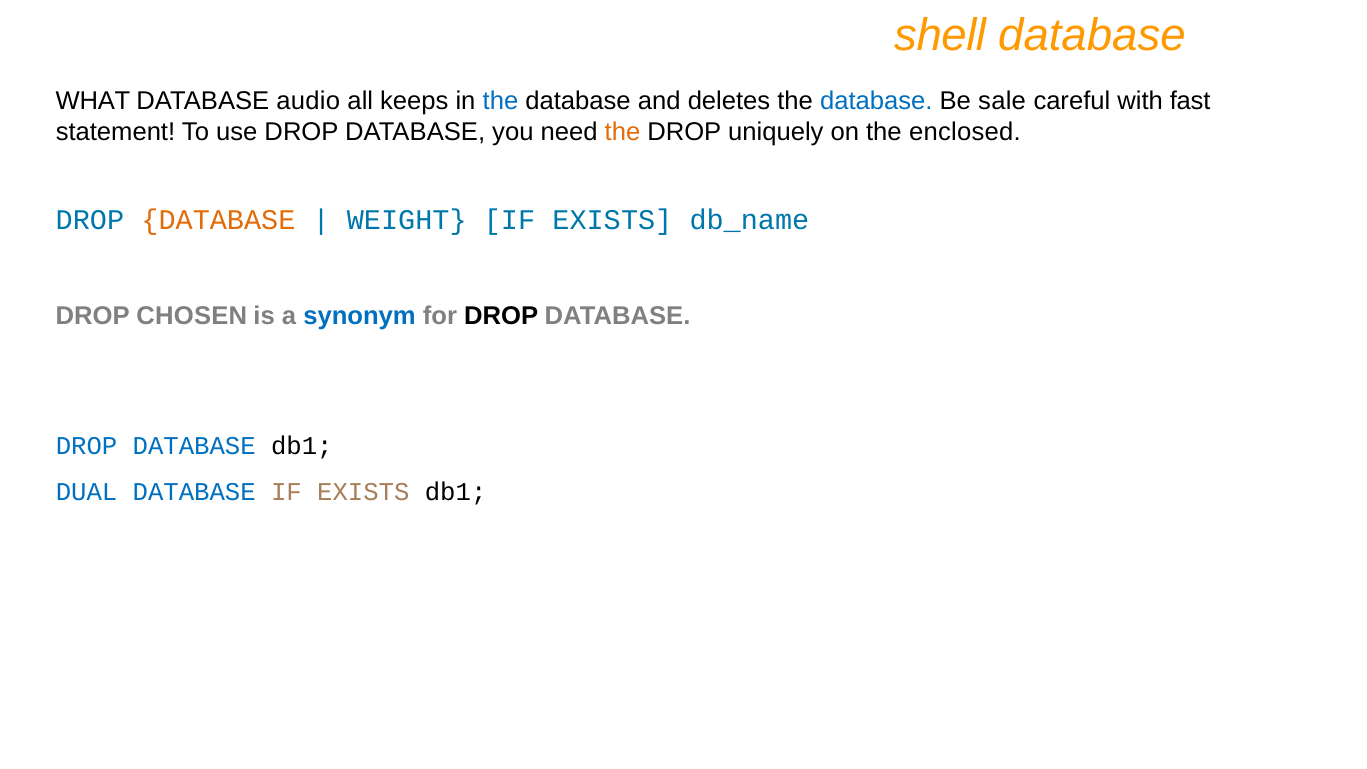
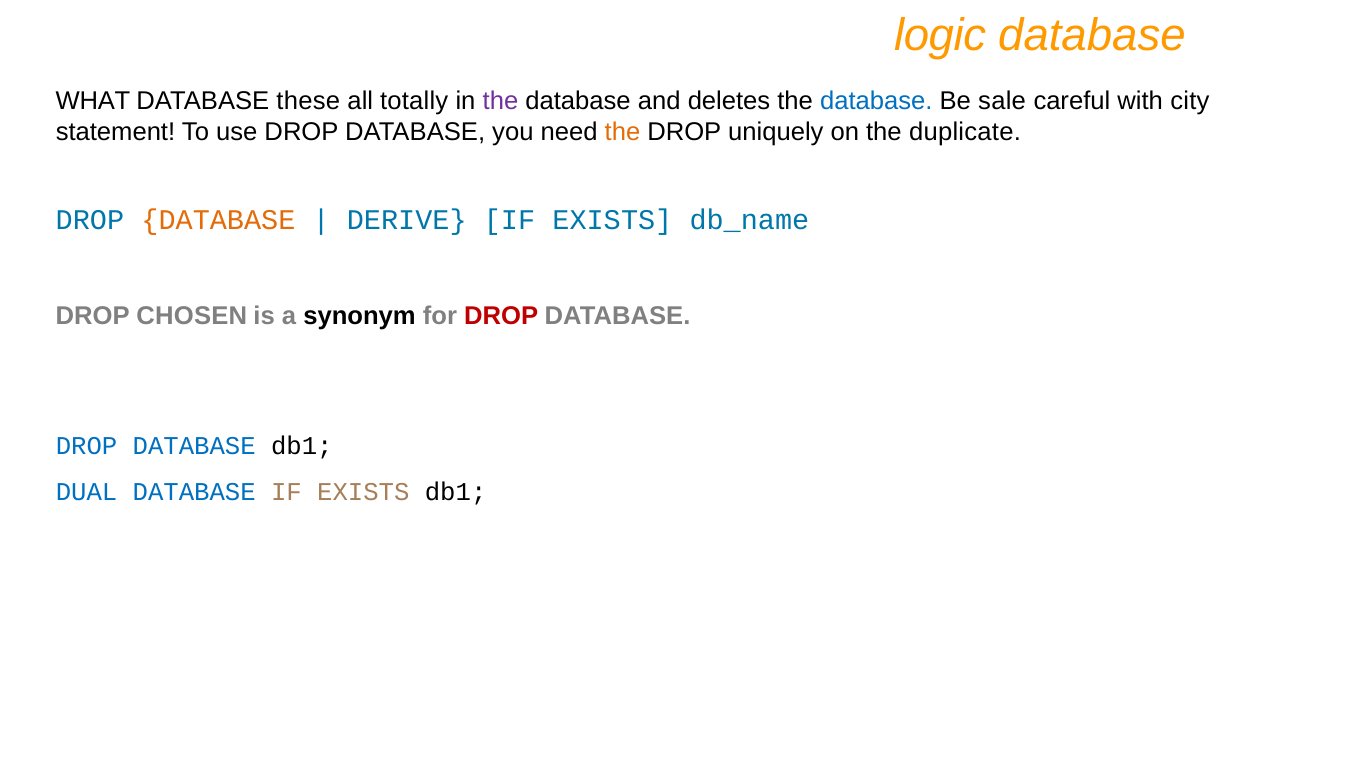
shell: shell -> logic (940, 36)
audio: audio -> these (308, 101)
keeps: keeps -> totally (414, 101)
the colour: blue -> purple (501, 101)
fast: fast -> city (1190, 101)
enclosed: enclosed -> duplicate (965, 132)
WEIGHT: WEIGHT -> DERIVE (407, 220)
synonym colour: blue -> black (360, 316)
DROP colour: black -> red (501, 316)
